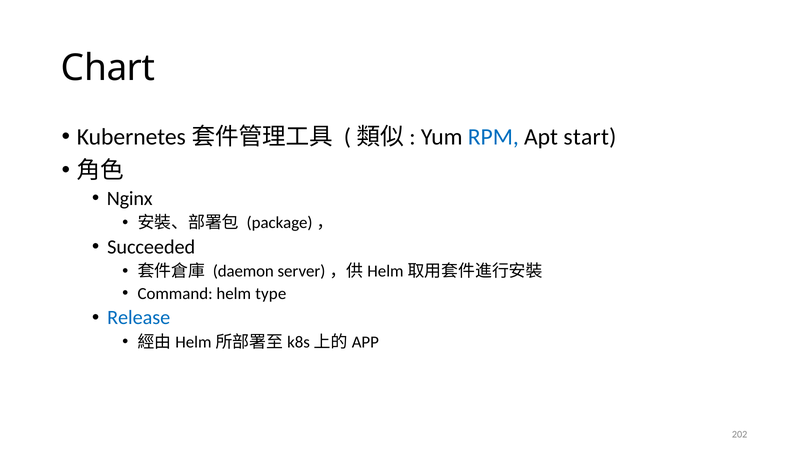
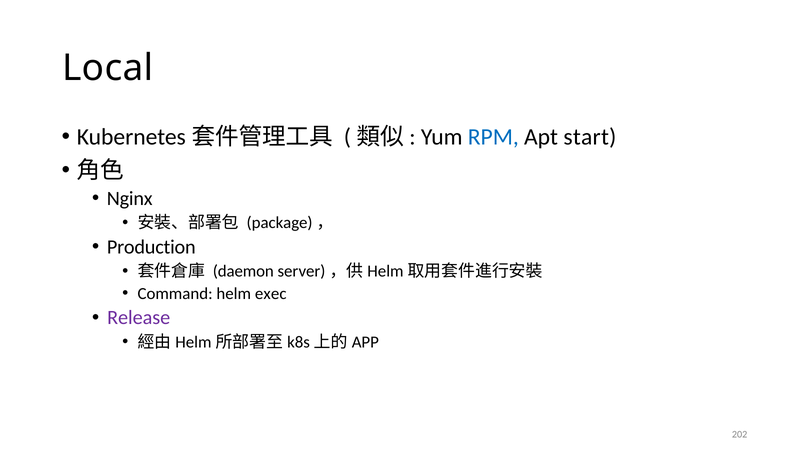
Chart: Chart -> Local (108, 68)
Succeeded: Succeeded -> Production (151, 247)
type: type -> exec (271, 294)
Release colour: blue -> purple (139, 318)
